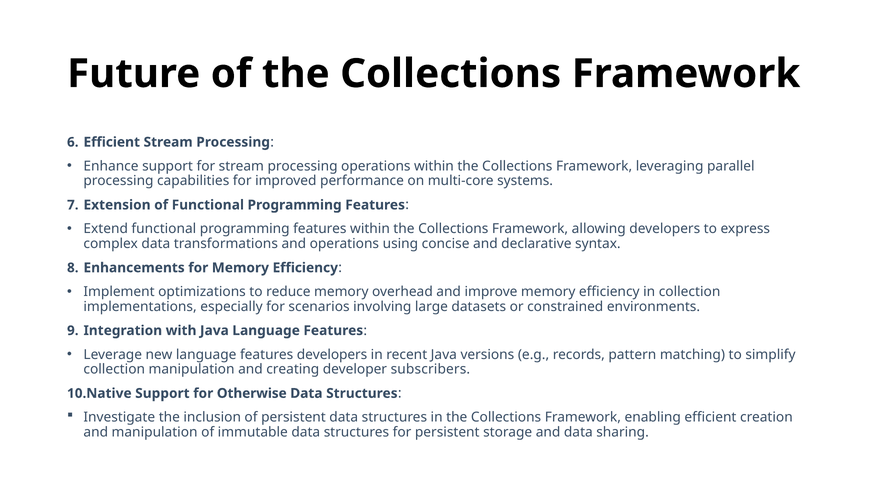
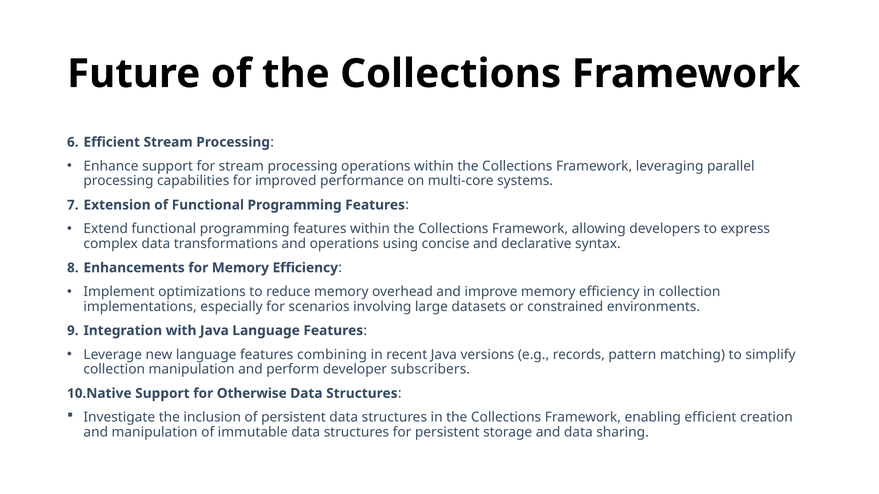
features developers: developers -> combining (332, 355)
creating: creating -> perform (293, 370)
